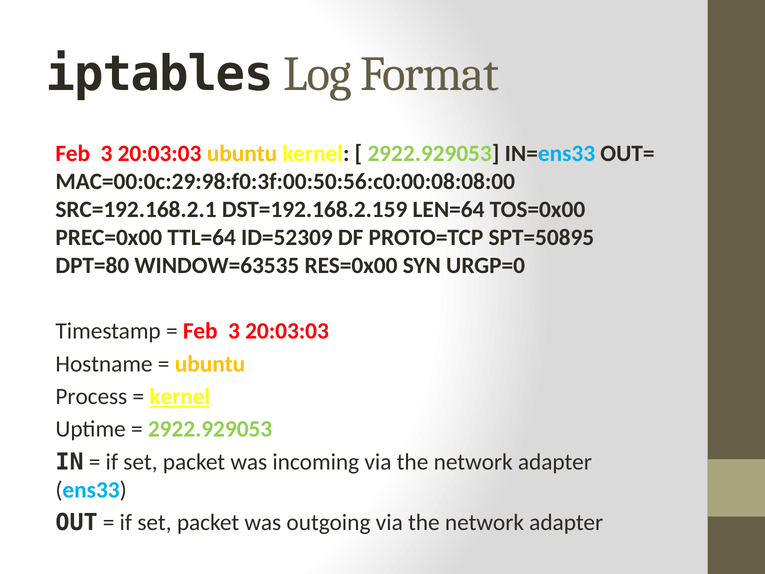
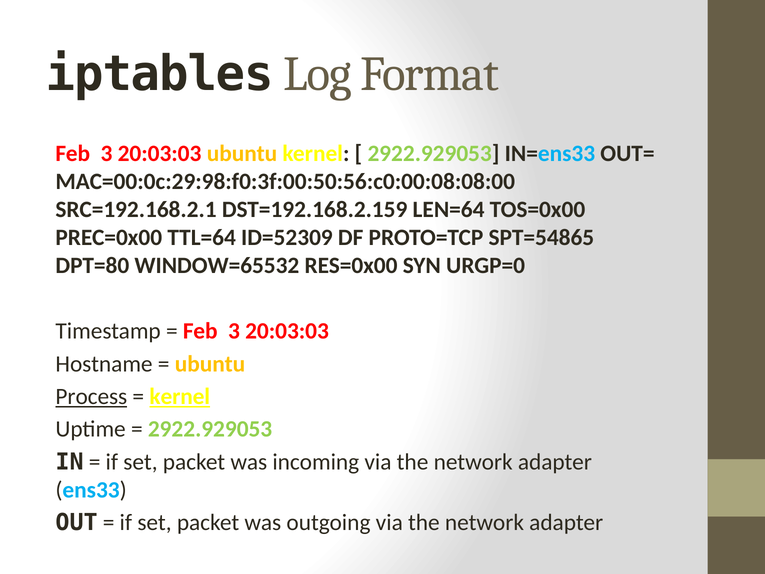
SPT=50895: SPT=50895 -> SPT=54865 (541, 237)
WINDOW=63535: WINDOW=63535 -> WINDOW=65532 (217, 266)
Process underline: none -> present (91, 396)
